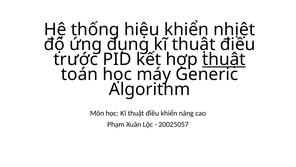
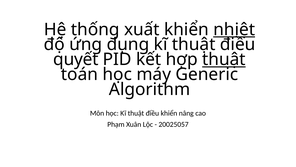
hiệu: hiệu -> xuất (142, 29)
nhiệt underline: none -> present (234, 29)
trước: trước -> quyết (76, 59)
